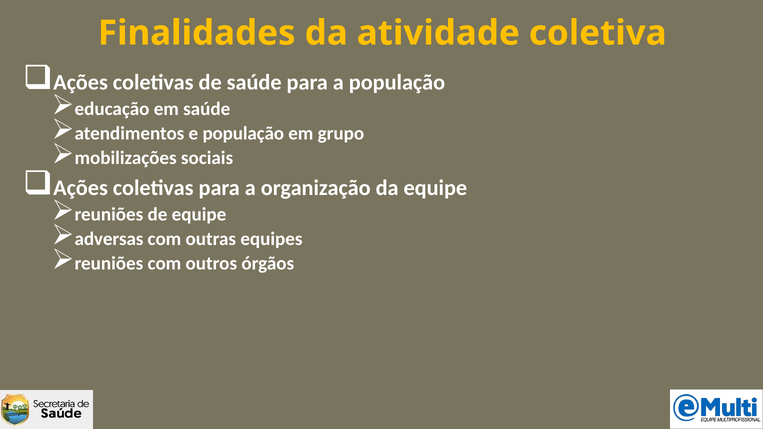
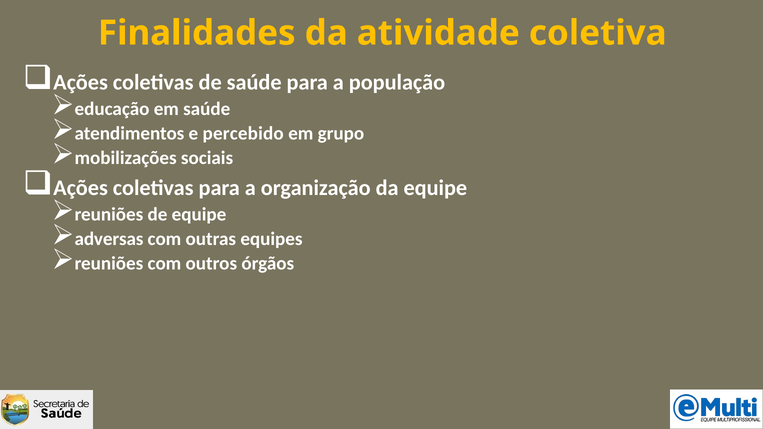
e população: população -> percebido (243, 133)
